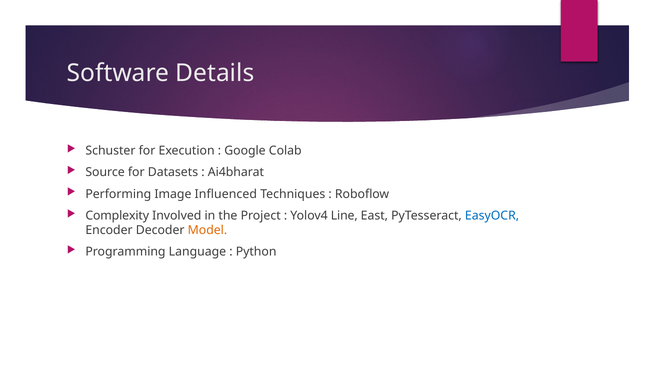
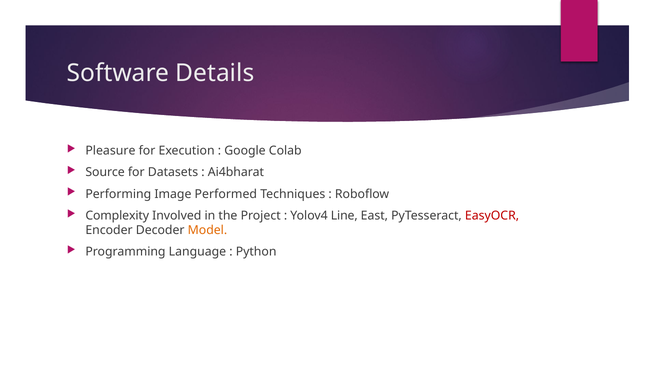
Schuster: Schuster -> Pleasure (110, 151)
Influenced: Influenced -> Performed (226, 194)
EasyOCR colour: blue -> red (492, 215)
